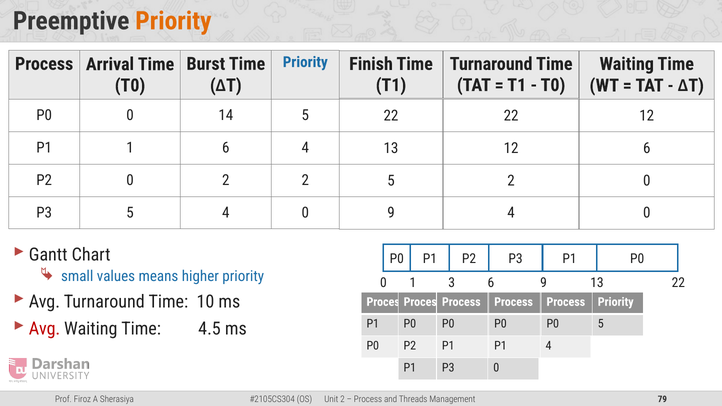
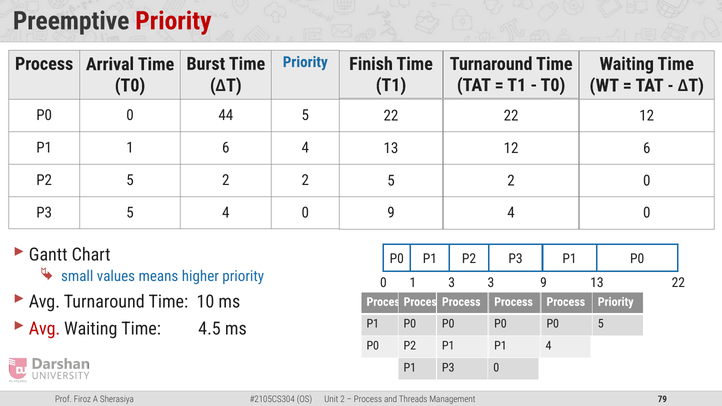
Priority colour: orange -> red (173, 21)
14: 14 -> 44 (226, 115)
P2 0: 0 -> 5 (130, 180)
0 6: 6 -> 3 (491, 283)
